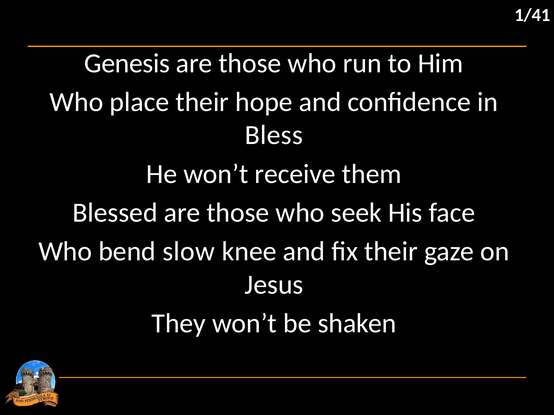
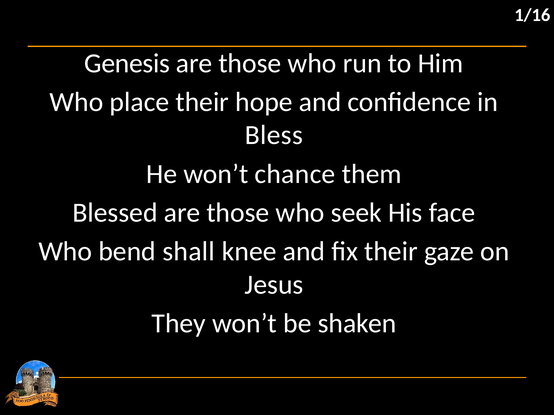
1/41: 1/41 -> 1/16 (532, 15)
receive: receive -> chance (295, 174)
slow: slow -> shall (189, 252)
